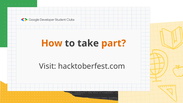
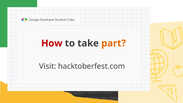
How colour: orange -> red (52, 43)
